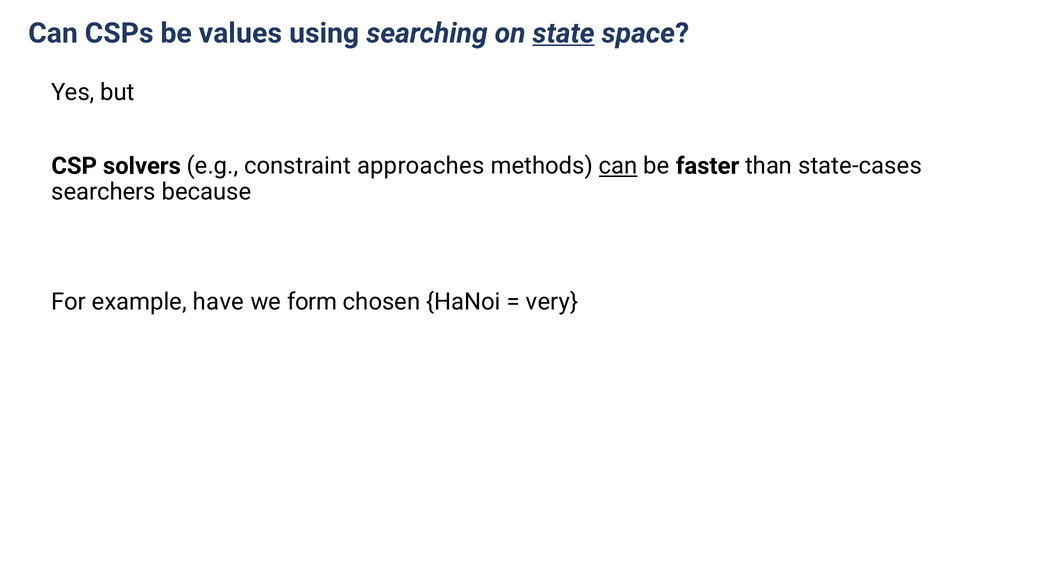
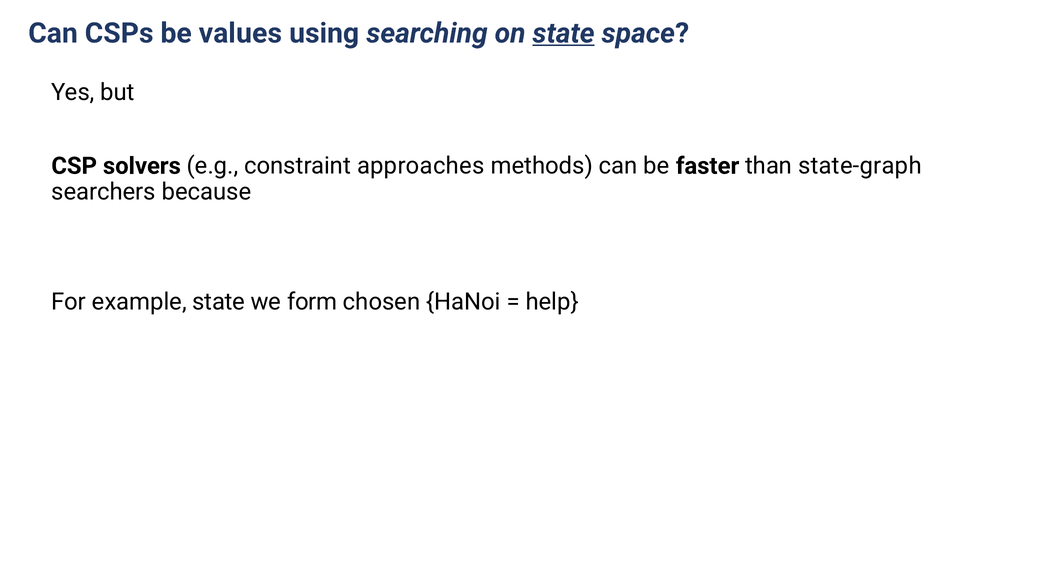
can underline: present -> none (618, 166)
state-cases: state-cases -> state-graph (860, 166)
example have: have -> state (219, 302)
very: very -> help (552, 302)
